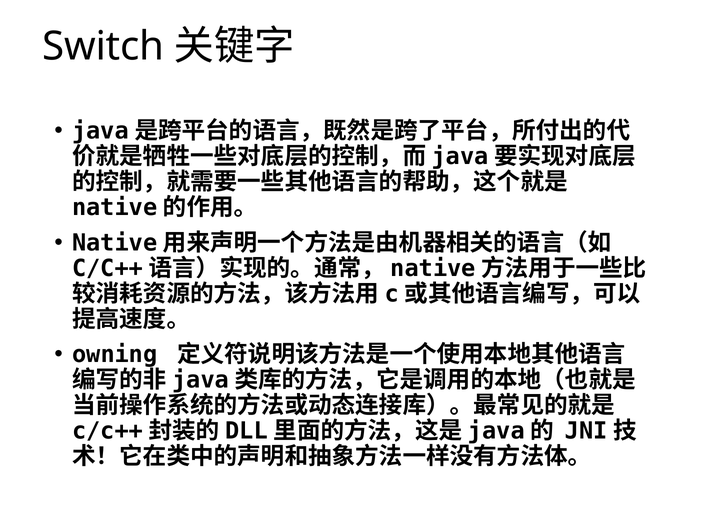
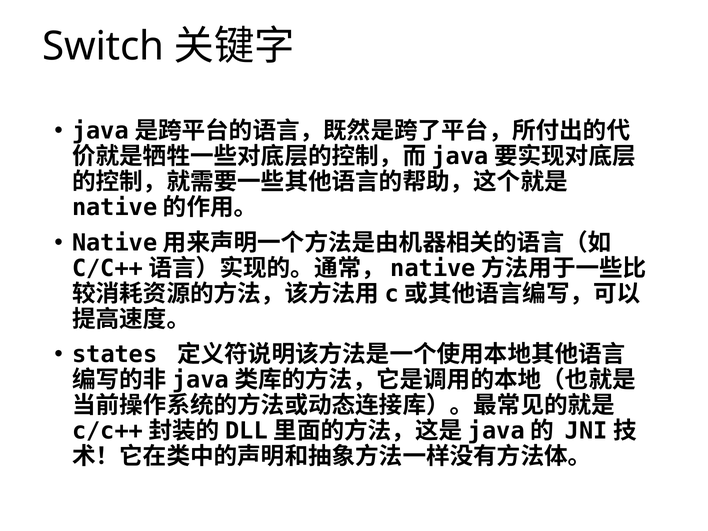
owning: owning -> states (115, 355)
